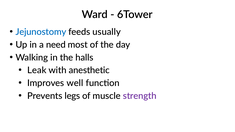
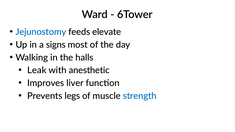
usually: usually -> elevate (107, 32)
need: need -> signs (56, 45)
well: well -> liver (75, 83)
strength colour: purple -> blue (140, 96)
